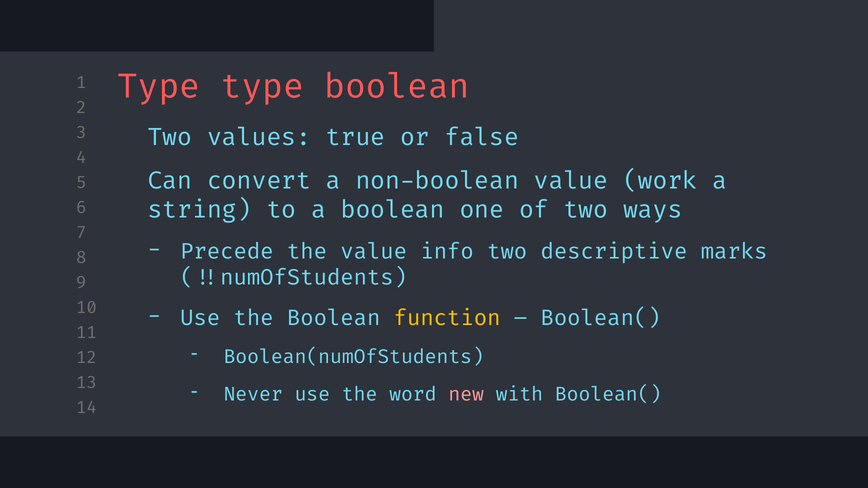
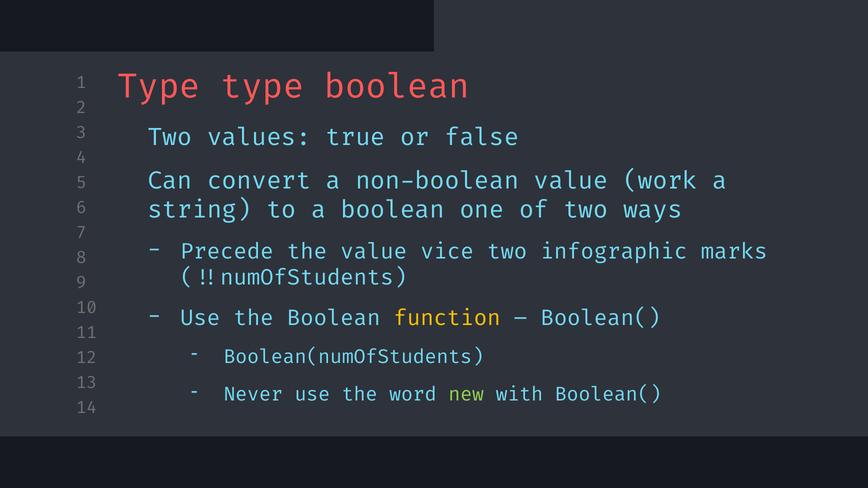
info: info -> vice (447, 252)
descriptive: descriptive -> infographic (614, 252)
new colour: pink -> light green (466, 395)
